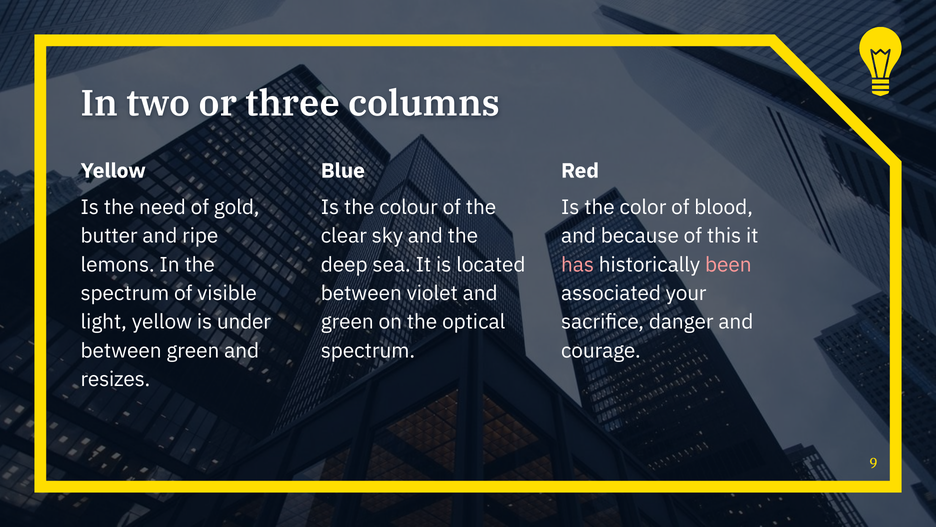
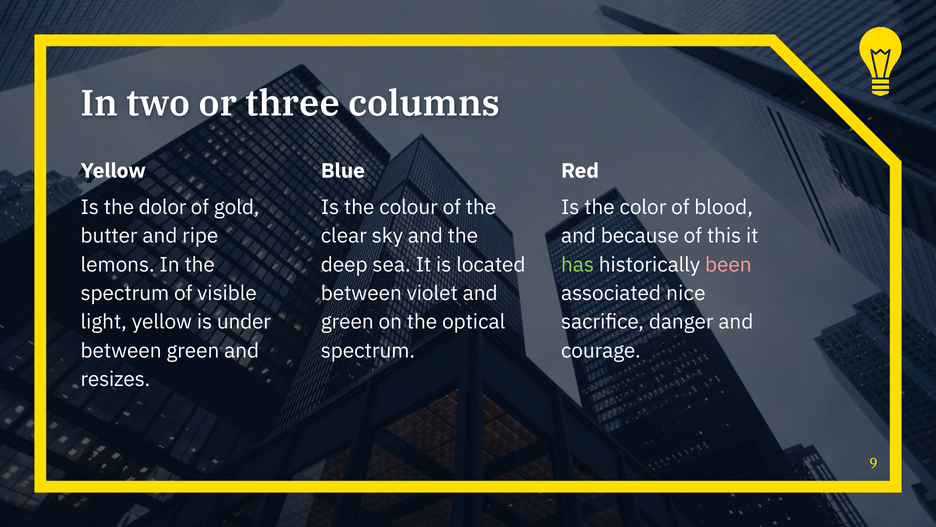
need: need -> dolor (163, 207)
has colour: pink -> light green (578, 264)
your: your -> nice (686, 293)
